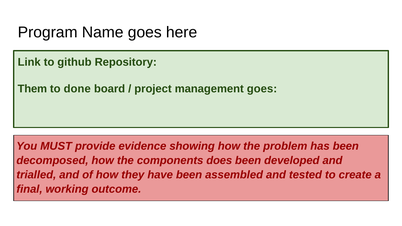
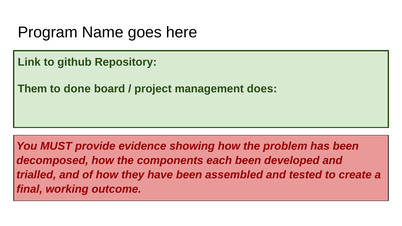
management goes: goes -> does (262, 89)
does: does -> each (219, 161)
